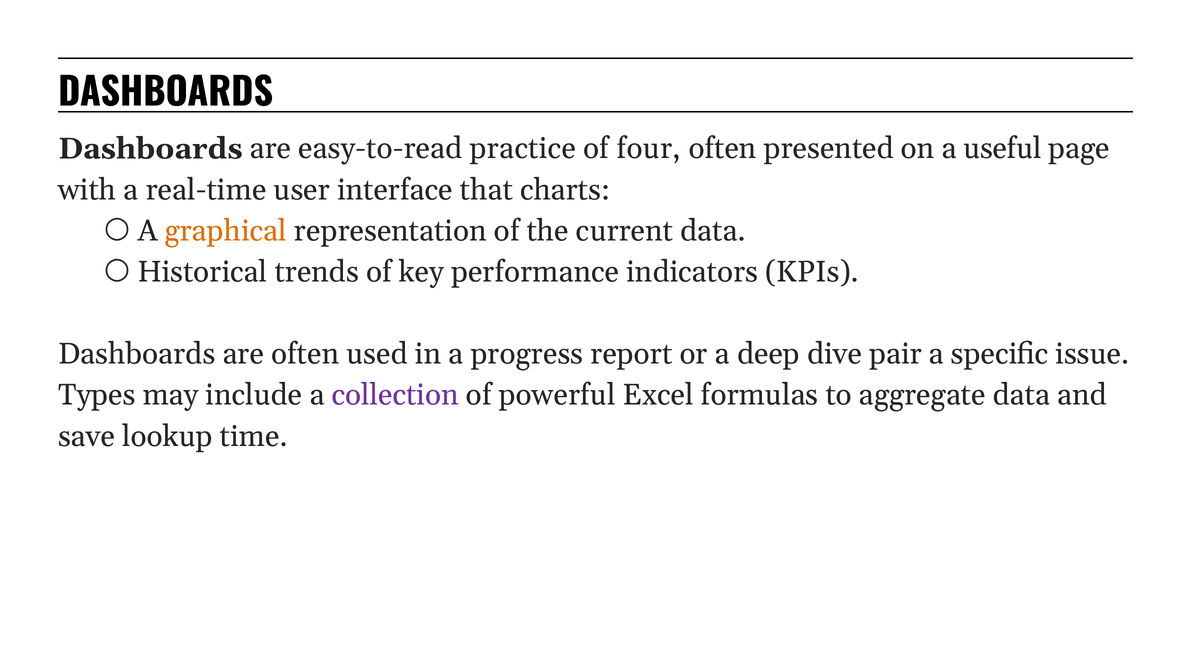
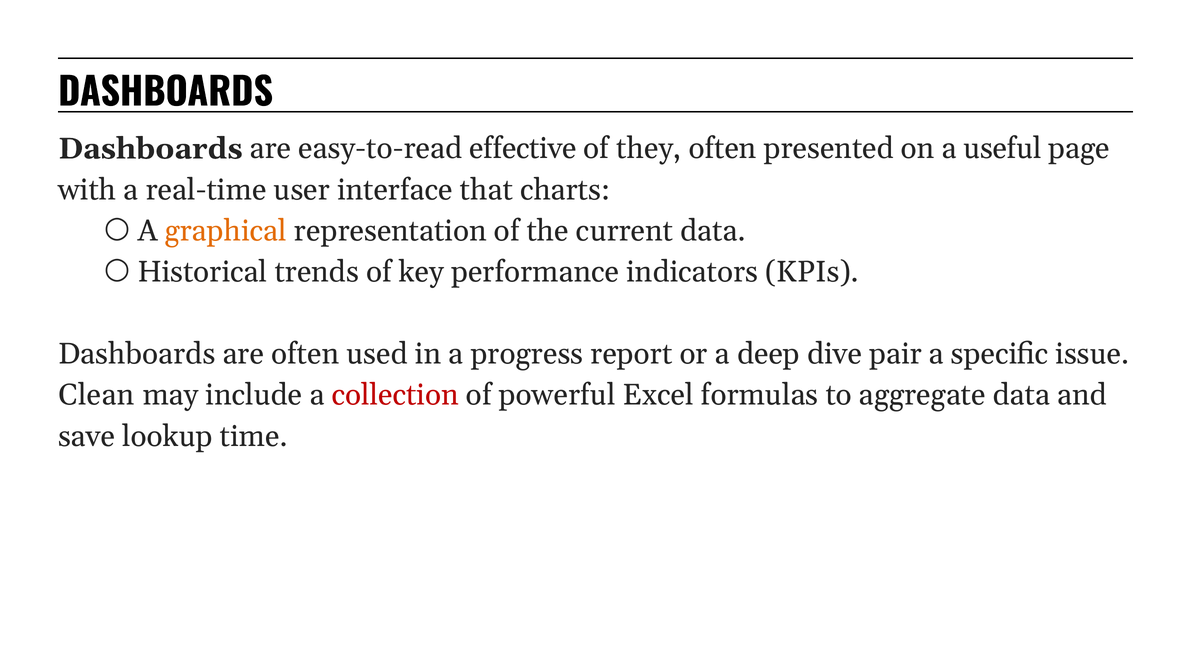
practice: practice -> effective (523, 149)
four: four -> they (649, 149)
Types: Types -> Clean (97, 395)
collection colour: purple -> red (395, 395)
